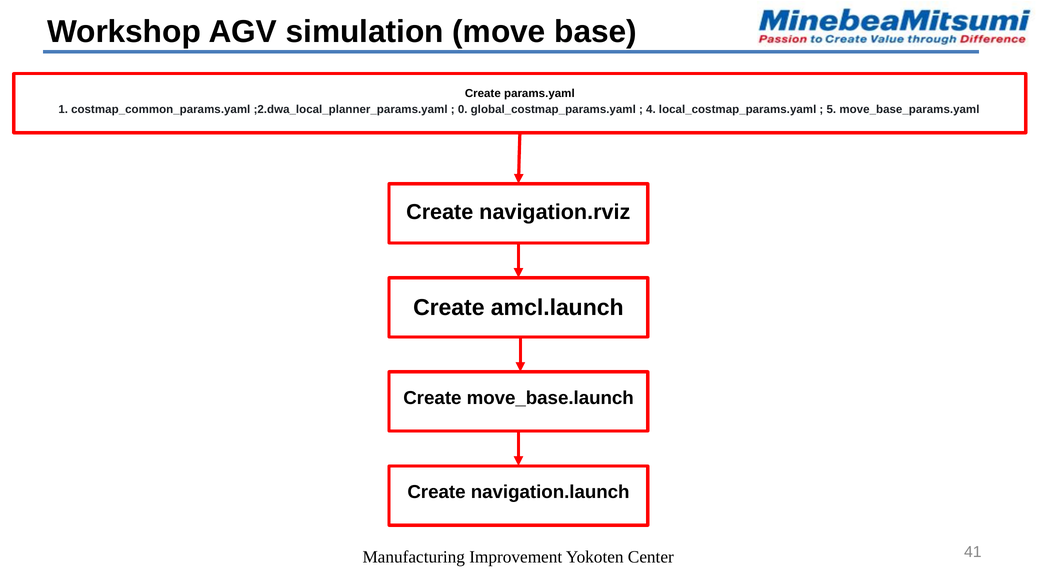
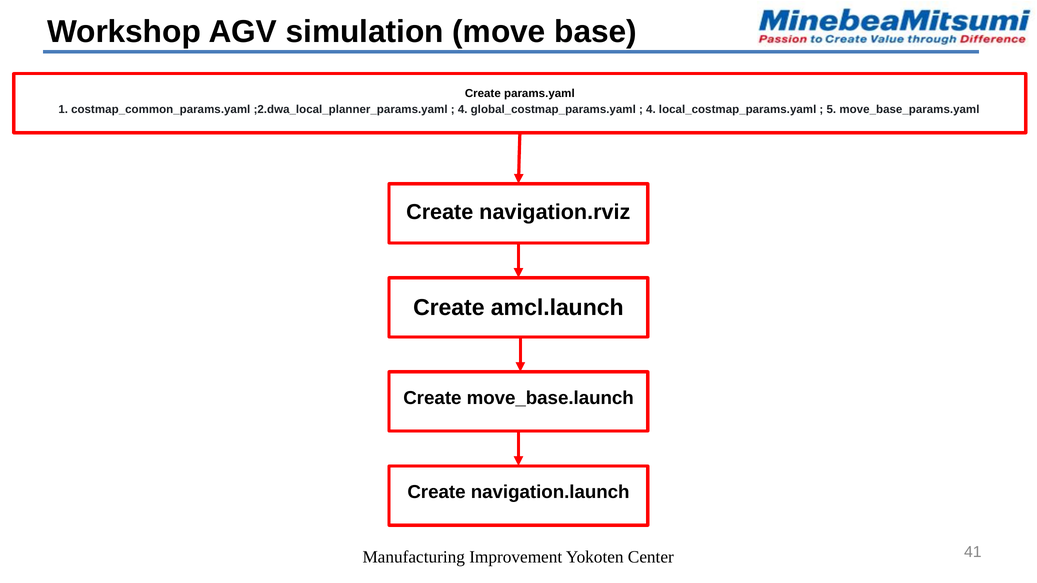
0: 0 -> 4 (463, 109)
